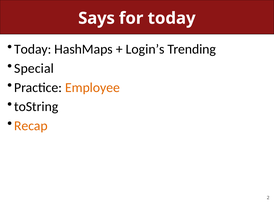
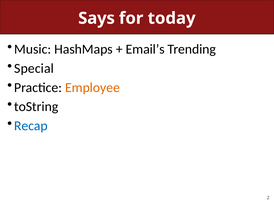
Today: Today -> Music (33, 49)
Login’s: Login’s -> Email’s (145, 49)
Recap colour: orange -> blue (31, 126)
